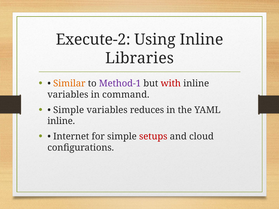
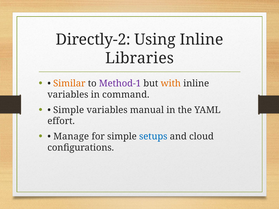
Execute-2: Execute-2 -> Directly-2 (93, 40)
with colour: red -> orange (171, 84)
reduces: reduces -> manual (147, 110)
inline: inline -> effort (61, 121)
Internet: Internet -> Manage (71, 137)
setups colour: red -> blue (153, 137)
